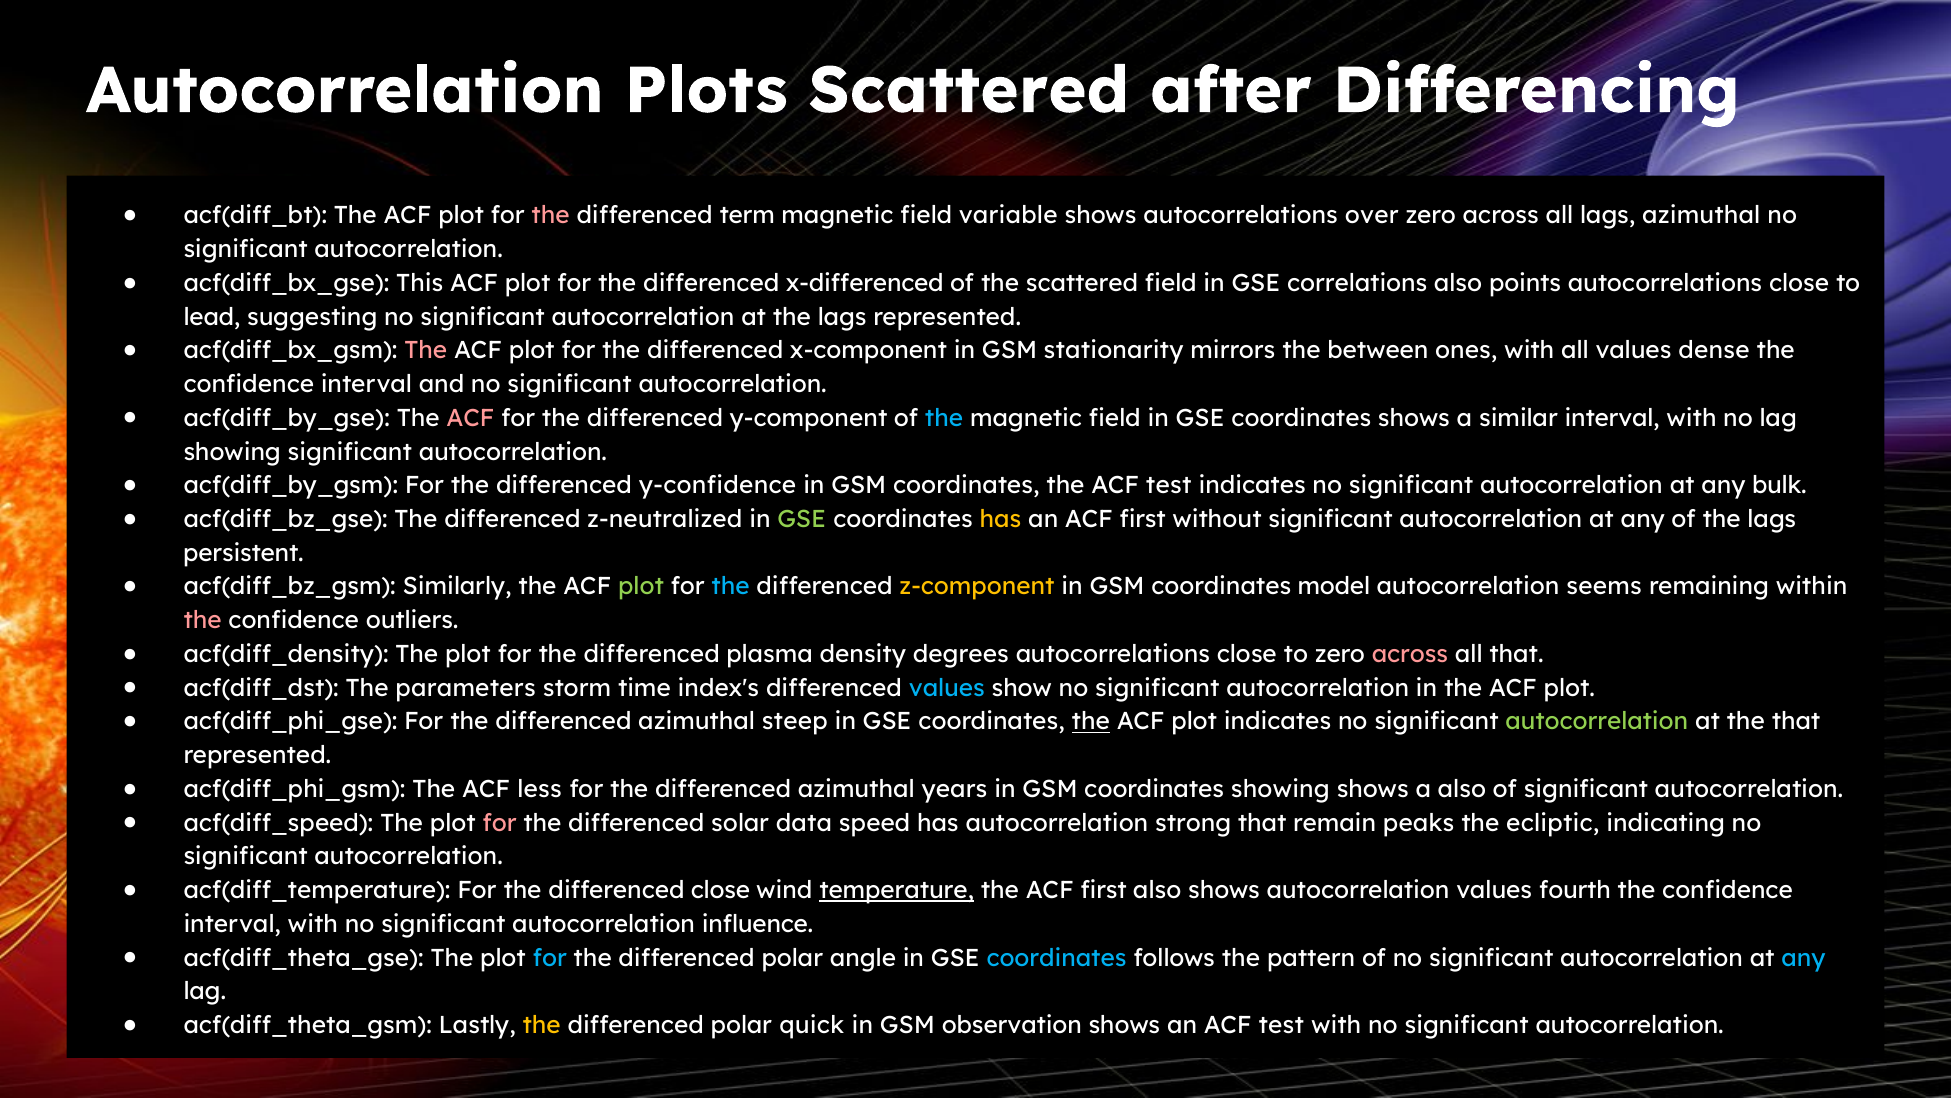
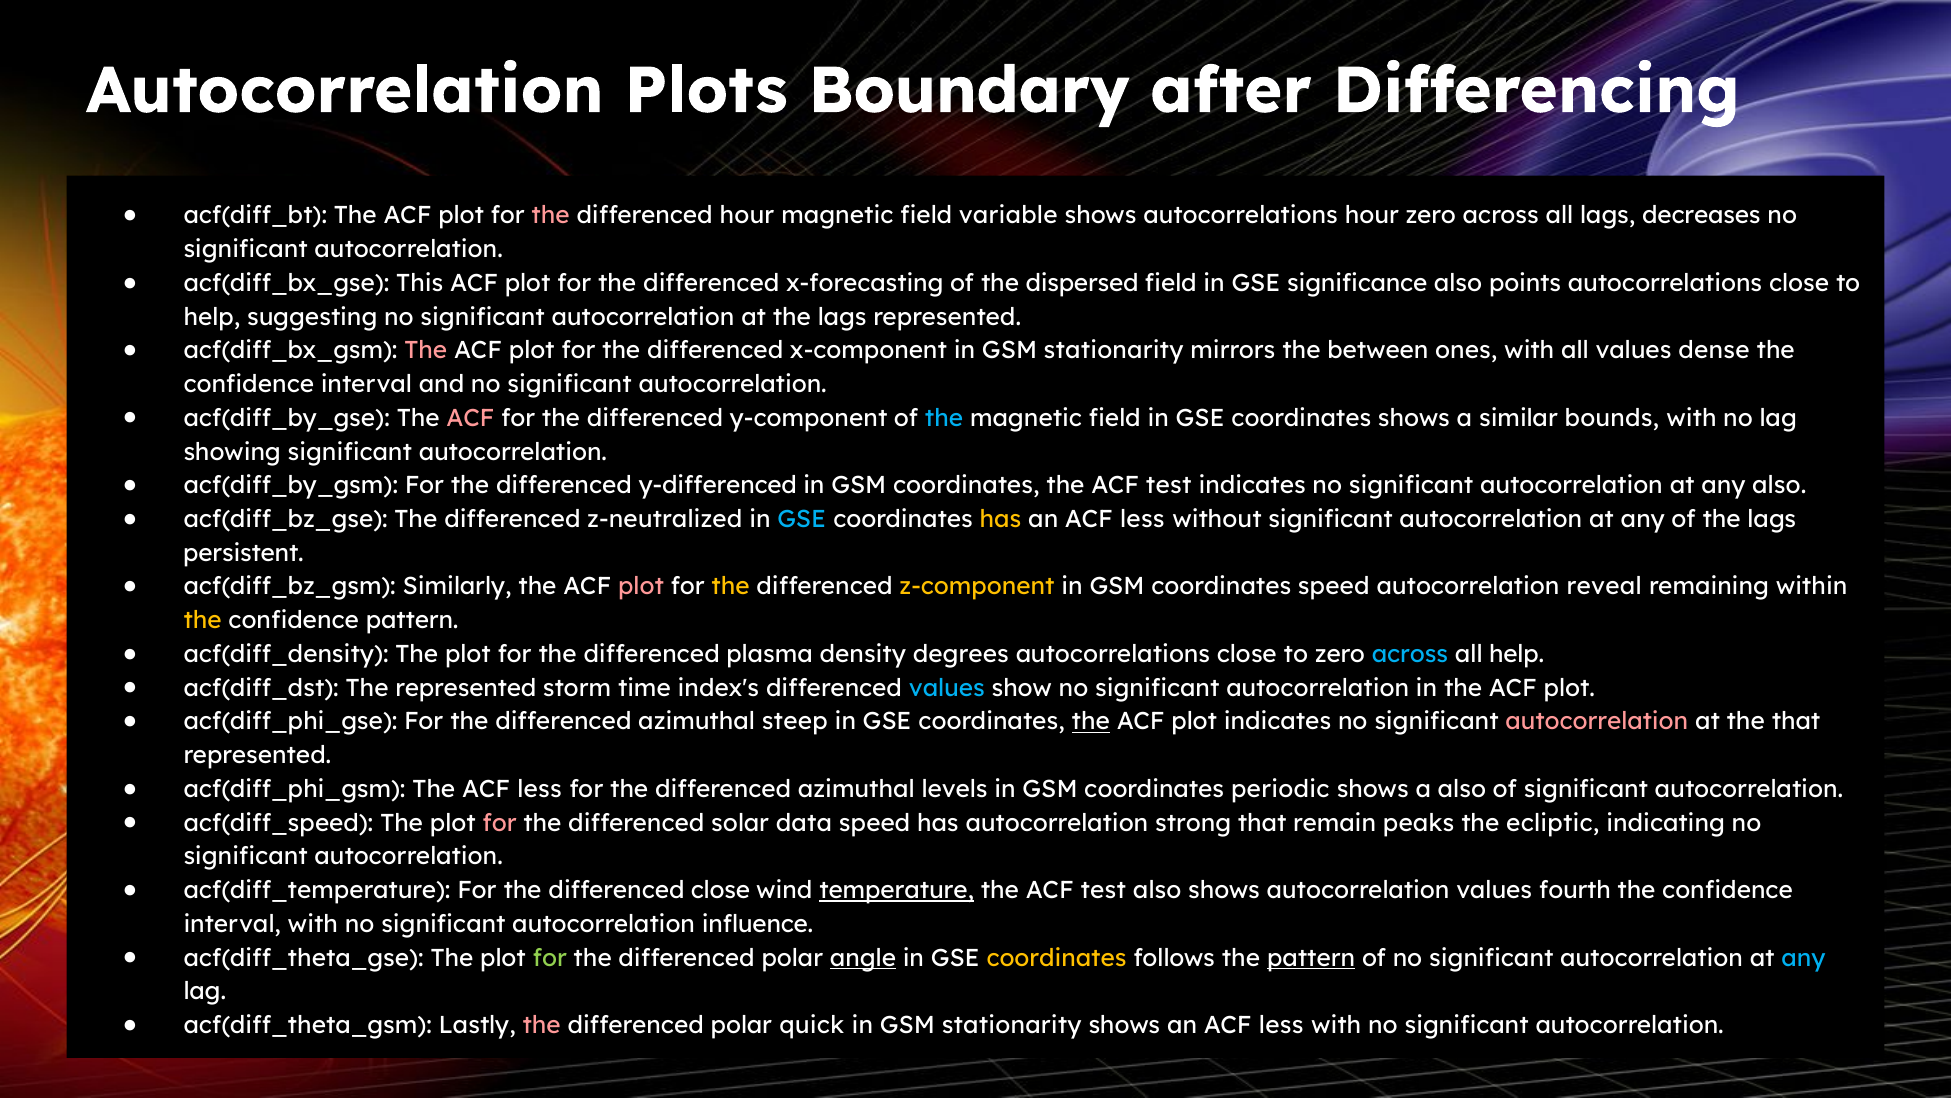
Plots Scattered: Scattered -> Boundary (969, 91)
differenced term: term -> hour (747, 216)
autocorrelations over: over -> hour (1372, 216)
lags azimuthal: azimuthal -> decreases (1701, 216)
x-differenced: x-differenced -> x-forecasting (865, 283)
the scattered: scattered -> dispersed (1082, 283)
correlations: correlations -> significance (1357, 283)
lead: lead -> help (212, 317)
similar interval: interval -> bounds (1612, 418)
y-confidence: y-confidence -> y-differenced (718, 485)
any bulk: bulk -> also (1779, 485)
GSE colour: light green -> light blue (802, 519)
first: first -> less (1142, 519)
plot colour: light green -> pink (641, 587)
the colour: light blue -> yellow (731, 587)
coordinates model: model -> speed (1334, 587)
seems: seems -> reveal (1604, 587)
the colour: pink -> yellow (203, 620)
confidence outliers: outliers -> pattern (412, 620)
across colour: pink -> light blue (1410, 654)
all that: that -> help (1517, 654)
The parameters: parameters -> represented (466, 688)
autocorrelation colour: light green -> pink (1597, 721)
years: years -> levels (955, 789)
coordinates showing: showing -> periodic (1280, 789)
first: first -> test (1103, 890)
for colour: light blue -> light green (550, 958)
angle underline: none -> present (863, 958)
coordinates colour: light blue -> yellow (1057, 958)
pattern underline: none -> present (1311, 958)
the colour: yellow -> pink (542, 1025)
observation: observation -> stationarity (1012, 1025)
shows an ACF test: test -> less (1281, 1025)
